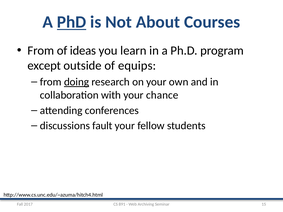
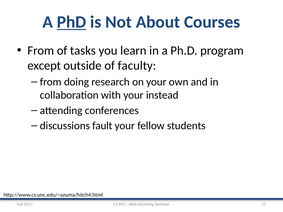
ideas: ideas -> tasks (83, 51)
equips: equips -> faculty (137, 66)
doing underline: present -> none (77, 82)
chance: chance -> instead (162, 95)
